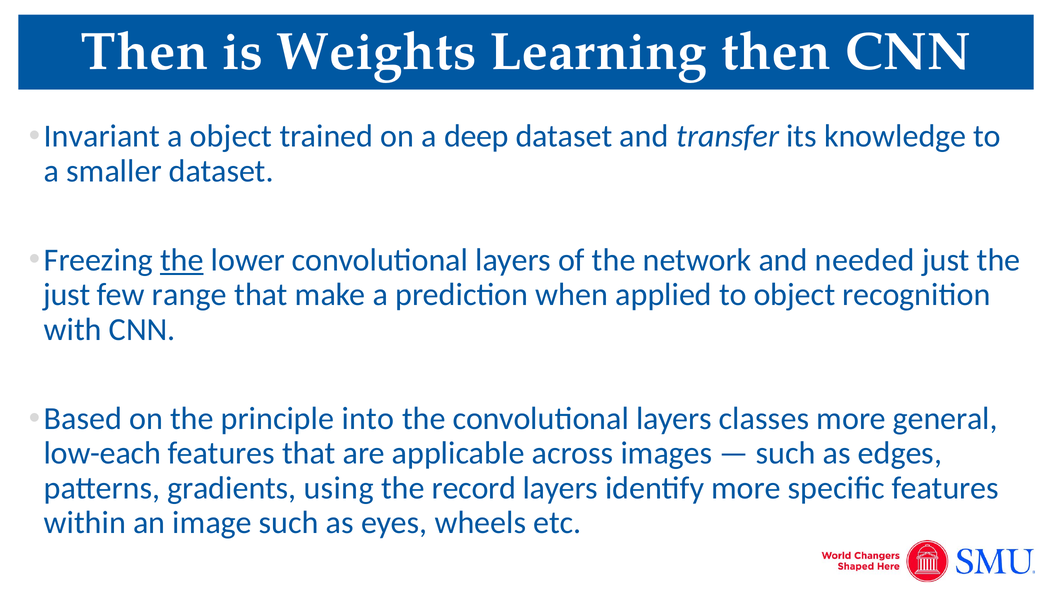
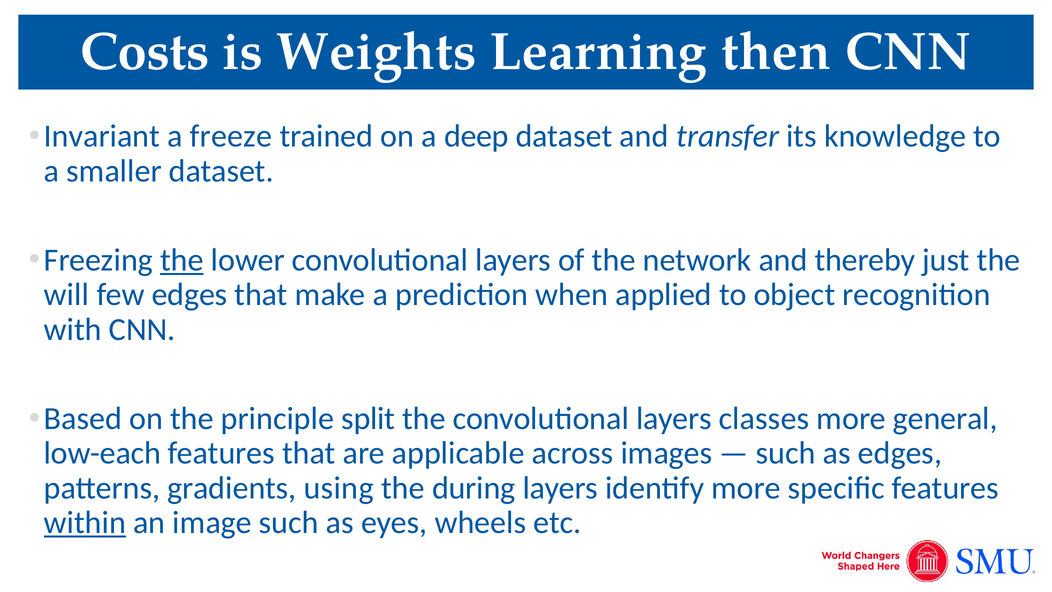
Then: Then -> Costs (145, 52)
a object: object -> freeze (231, 136)
needed: needed -> thereby (865, 260)
just: just -> will (67, 295)
few range: range -> edges (190, 295)
into: into -> split (368, 418)
record: record -> during (474, 488)
within underline: none -> present (85, 523)
